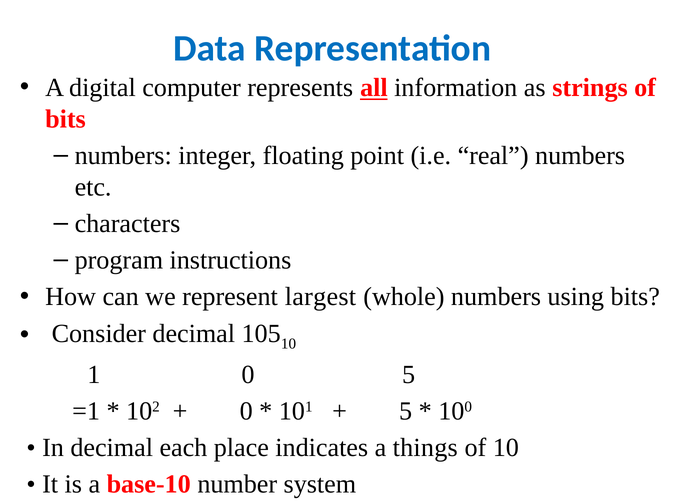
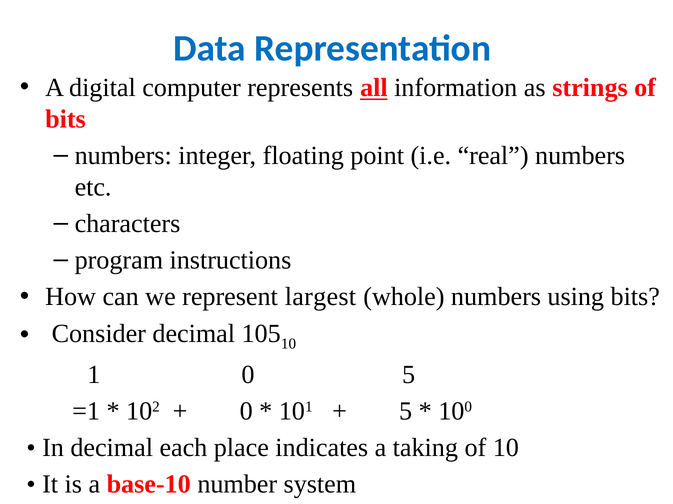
things: things -> taking (425, 448)
